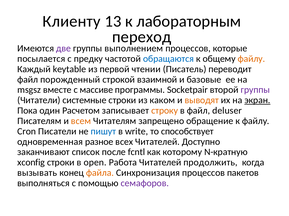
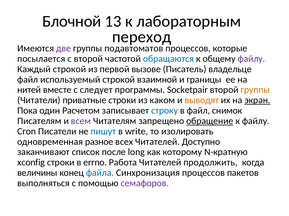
Клиенту: Клиенту -> Блочной (72, 21)
выполнением: выполнением -> подавтоматов (134, 49)
с предку: предку -> второй (88, 59)
файлу colour: orange -> purple (251, 59)
Каждый keytable: keytable -> строкой (69, 69)
чтении: чтении -> вызове (146, 69)
переводит: переводит -> владельце (230, 69)
порожденный: порожденный -> используемый (70, 80)
базовые: базовые -> границы (204, 80)
msgsz: msgsz -> нитей (29, 90)
массиве: массиве -> следует (96, 90)
группы colour: purple -> orange (255, 90)
системные: системные -> приватные (85, 101)
строку colour: orange -> blue (165, 111)
deluser: deluser -> снимок (227, 111)
всем colour: orange -> purple (81, 121)
обращение underline: none -> present (210, 121)
способствует: способствует -> изолировать (187, 132)
fcntl: fcntl -> long (136, 153)
open: open -> errno (95, 163)
вызывать: вызывать -> величины (37, 173)
файла colour: orange -> blue (100, 173)
